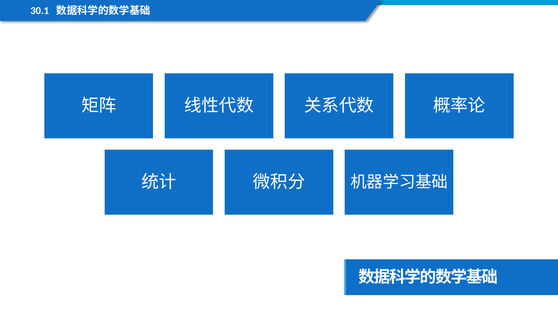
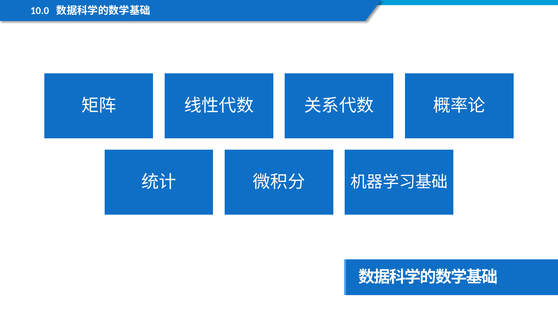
30.1: 30.1 -> 10.0 (40, 11)
